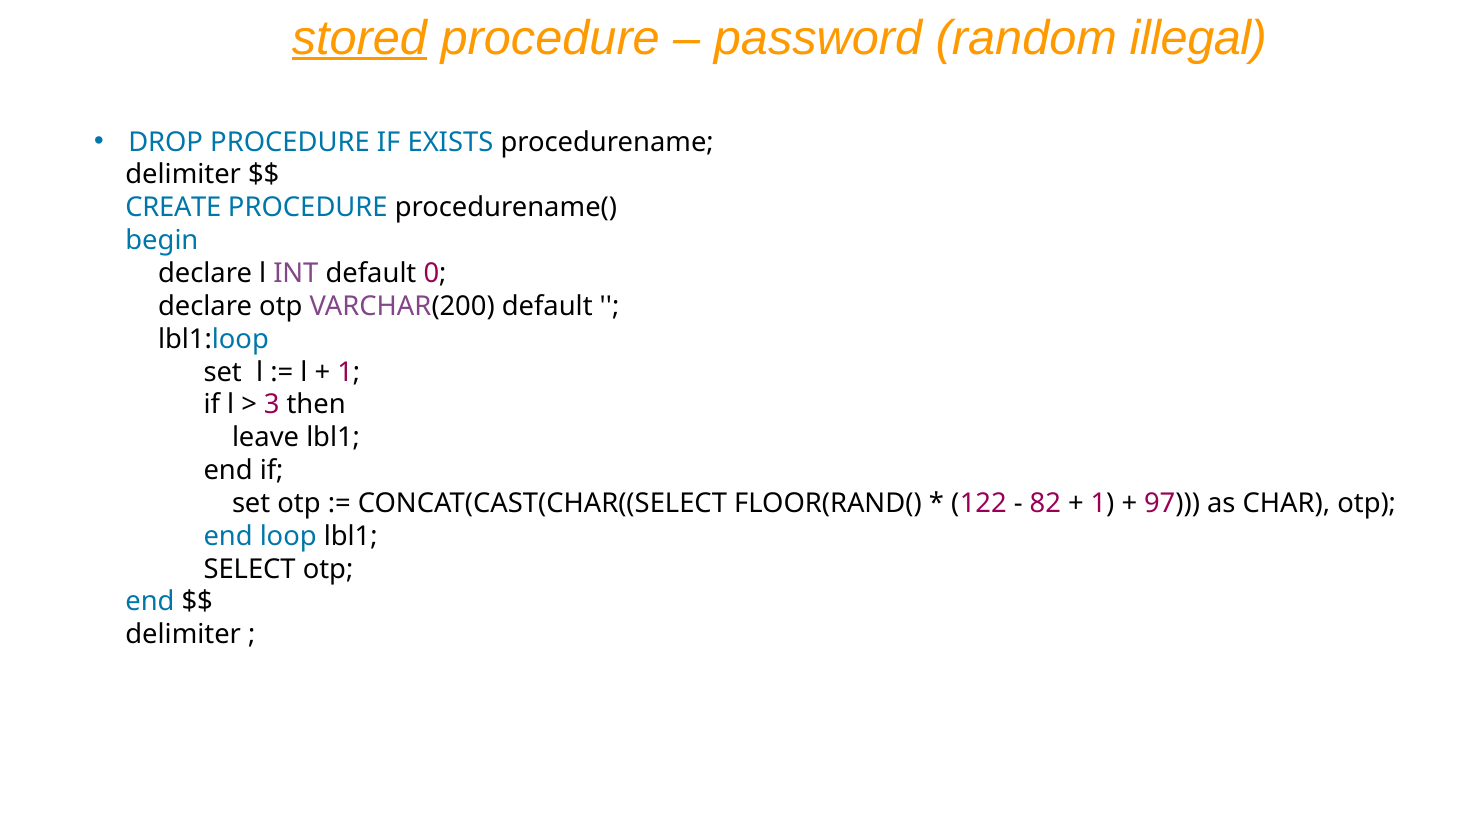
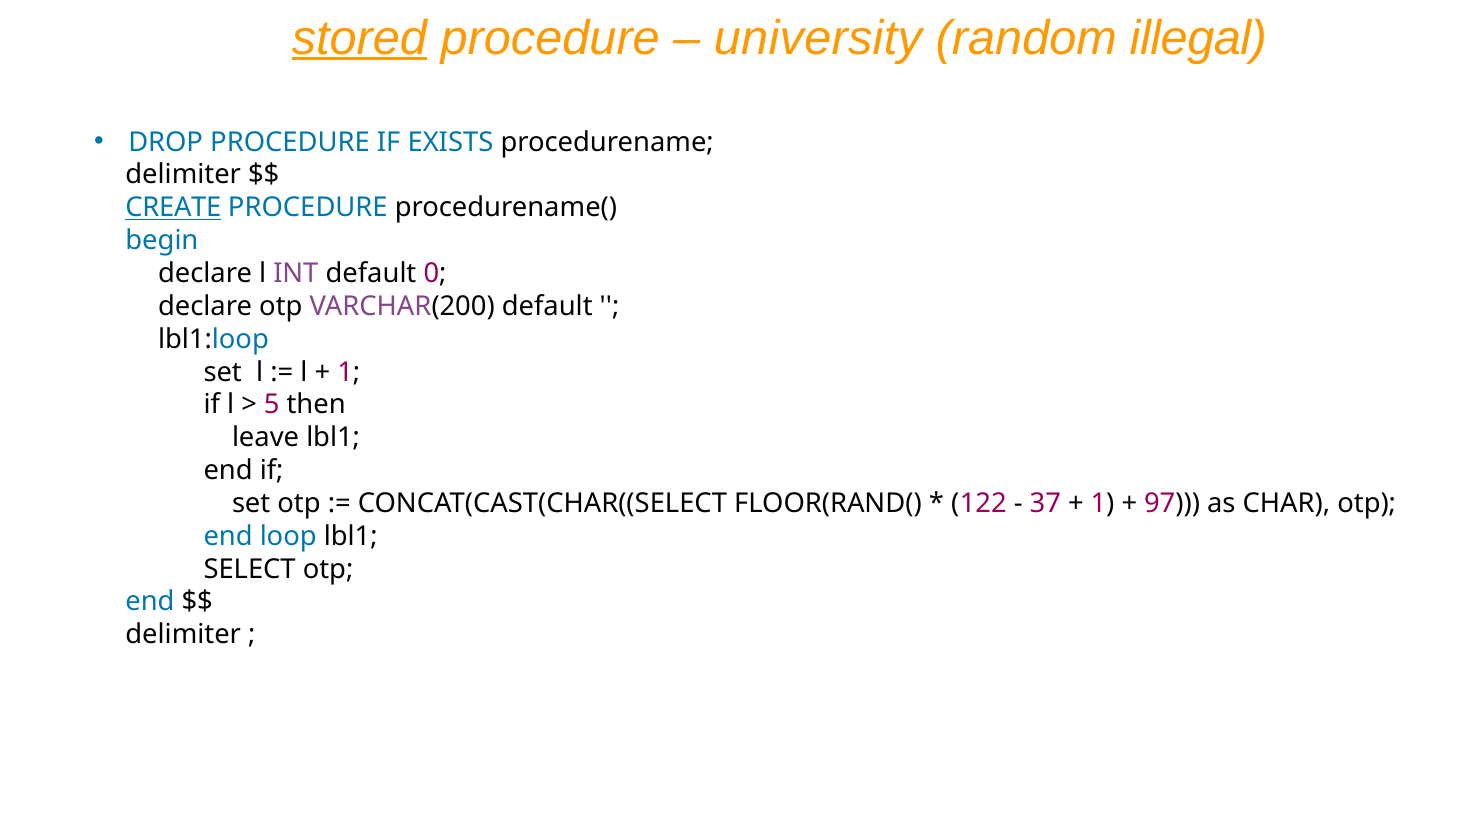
password: password -> university (818, 38)
CREATE underline: none -> present (173, 208)
3: 3 -> 5 (272, 405)
82: 82 -> 37 (1045, 503)
